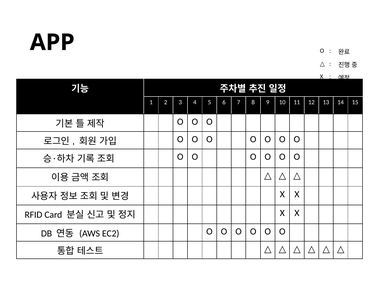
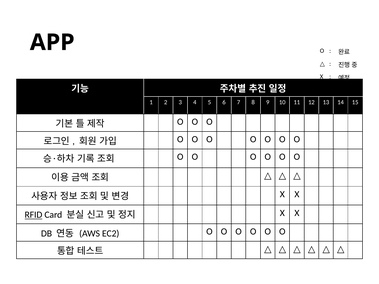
RFID underline: none -> present (33, 215)
